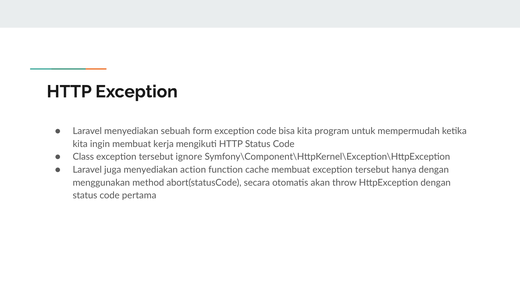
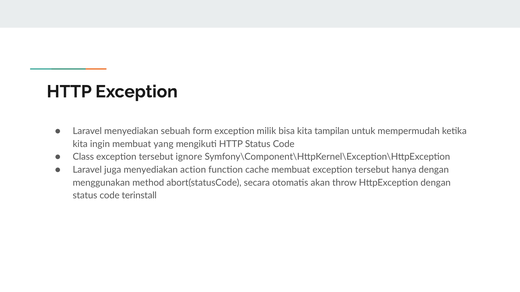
exception code: code -> milik (266, 131)
program: program -> tampilan (332, 131)
kerja: kerja -> yang (164, 144)
pertama: pertama -> terinstall (139, 196)
